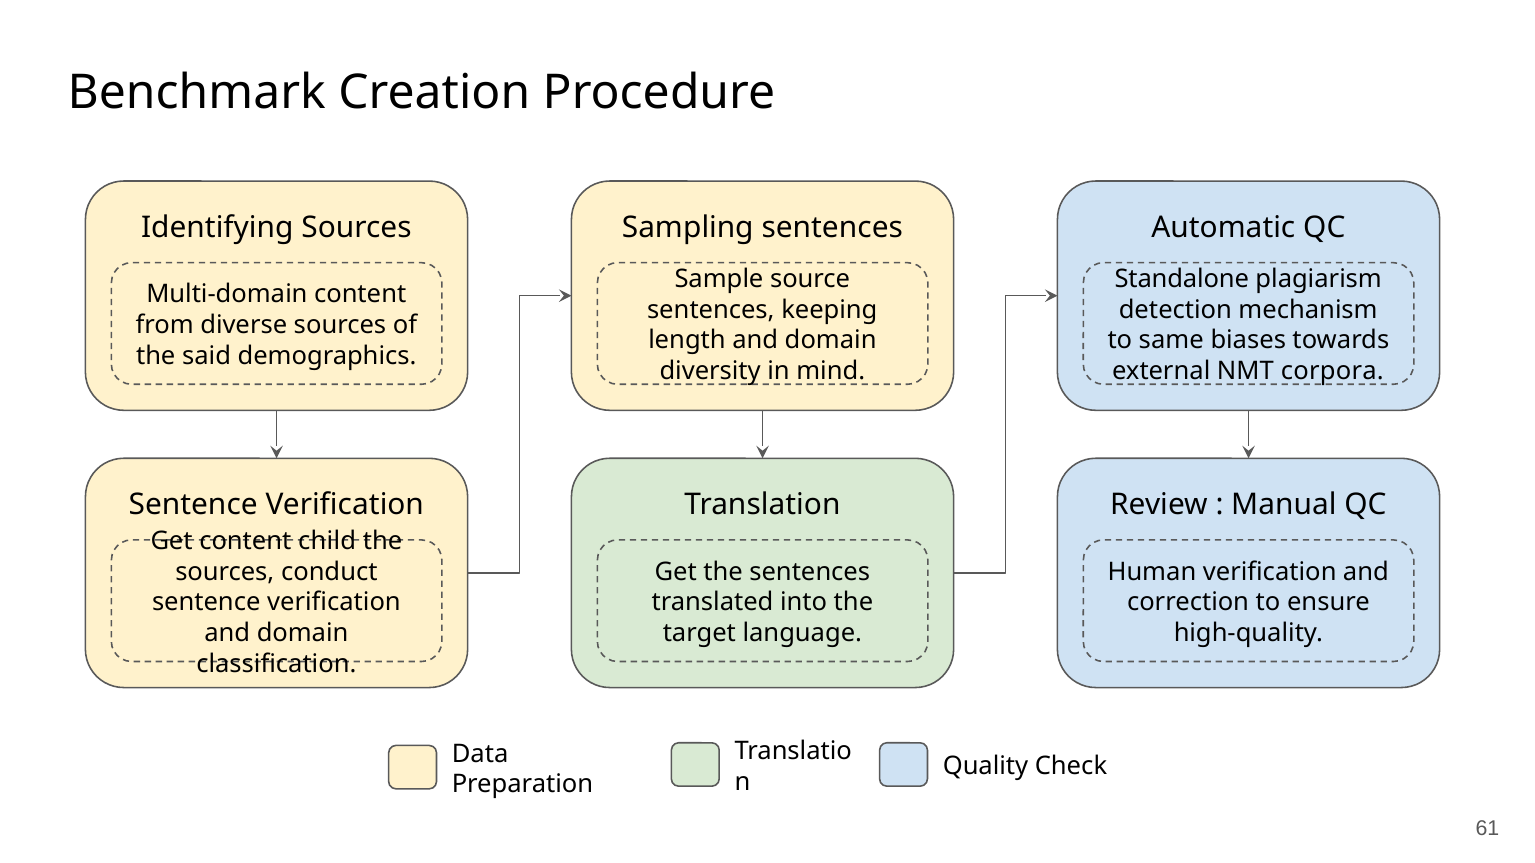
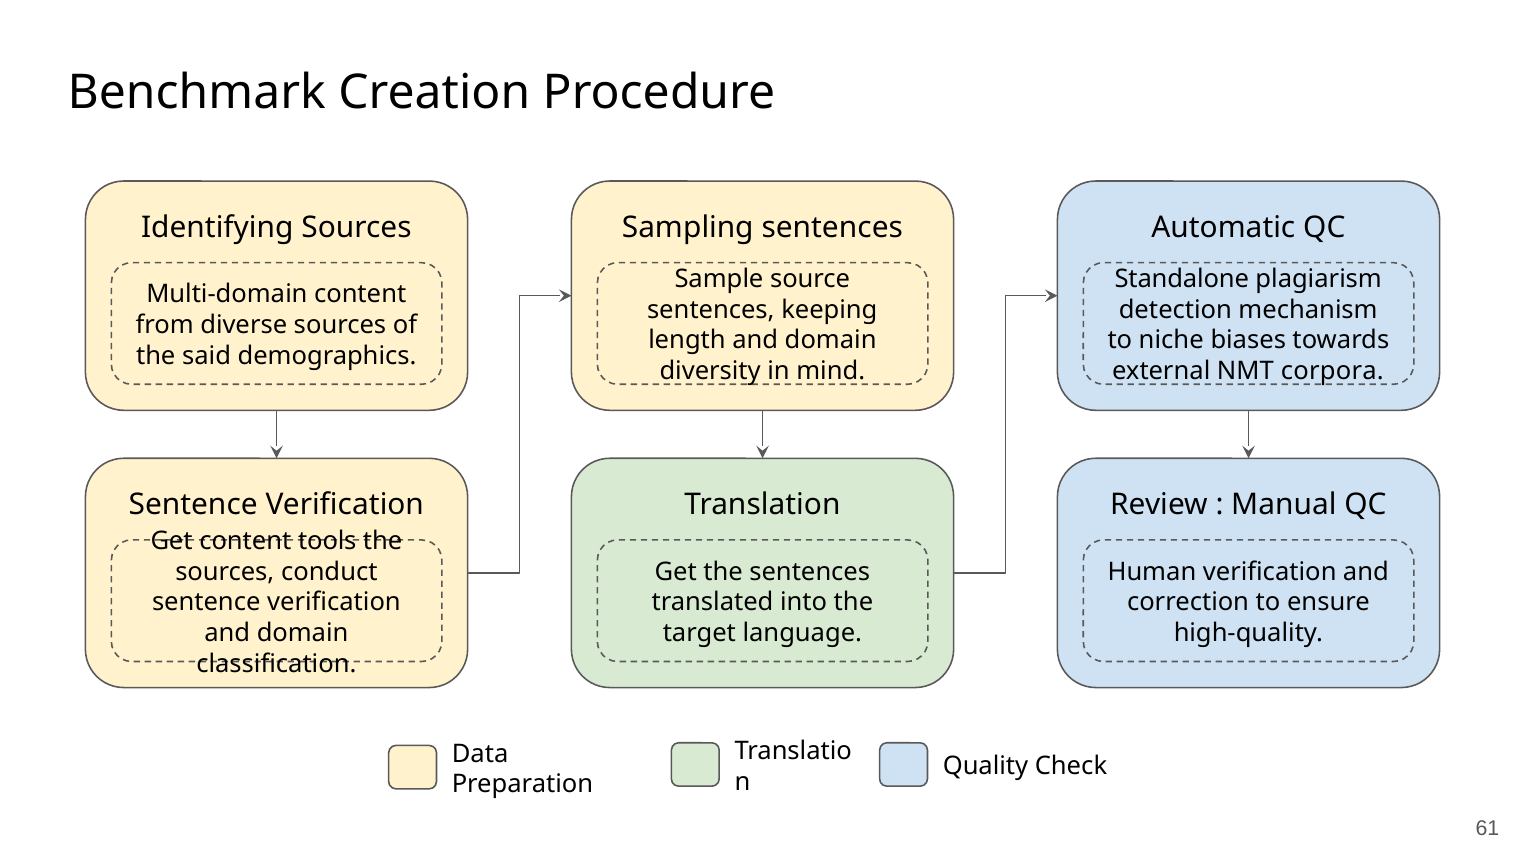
same: same -> niche (1171, 341)
child: child -> tools (327, 541)
